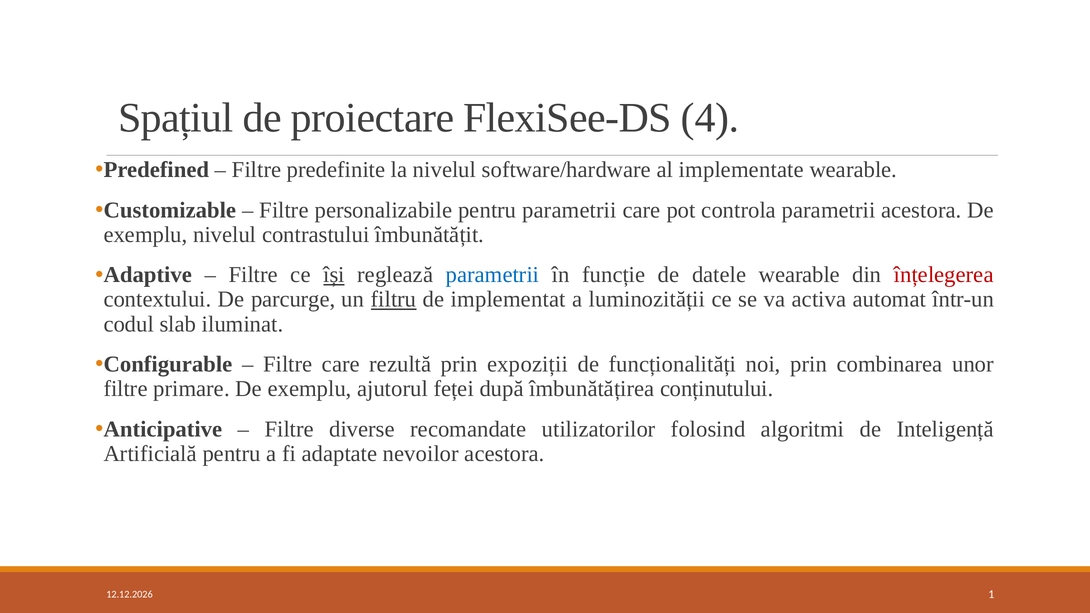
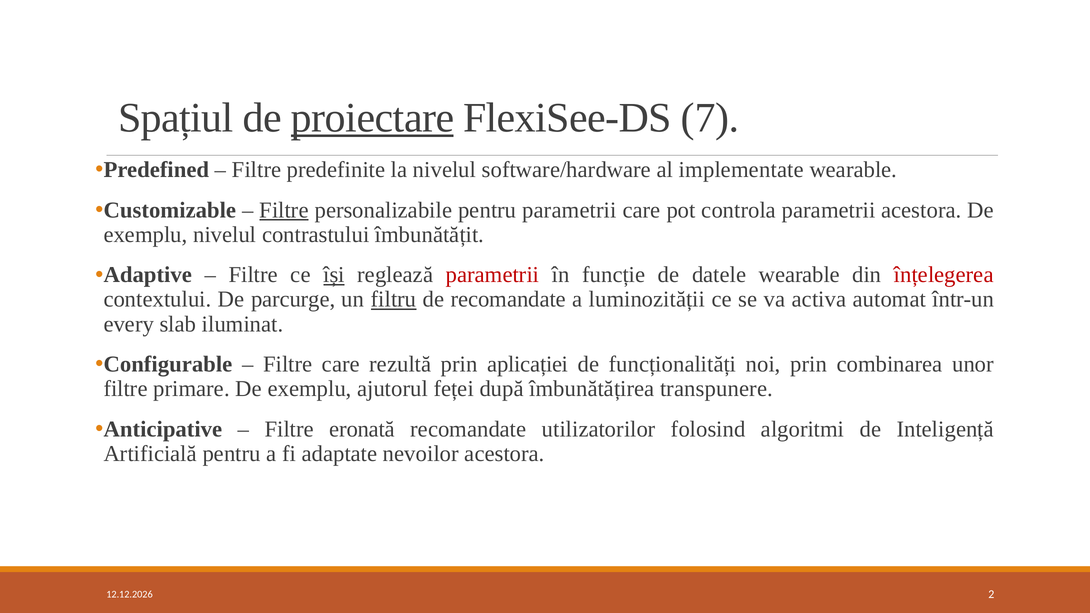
proiectare underline: none -> present (373, 118)
4: 4 -> 7 (710, 118)
Filtre underline: none -> present (284, 210)
parametrii colour: blue -> red (492, 275)
de implementat: implementat -> recomandate (508, 300)
codul: codul -> every (129, 324)
expoziții: expoziții -> aplicației (528, 364)
conținutului: conținutului -> transpunere (717, 389)
diverse: diverse -> eronată (362, 429)
1: 1 -> 2 (991, 595)
